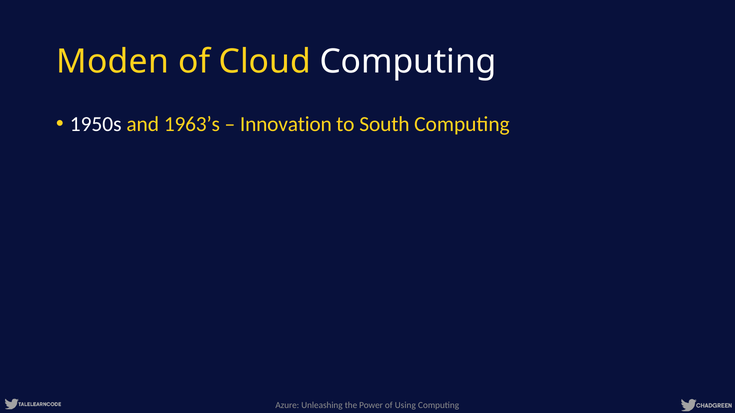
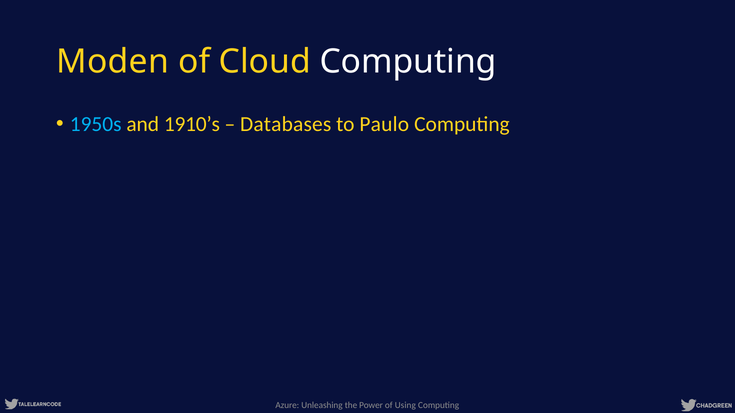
1950s colour: white -> light blue (96, 124)
1963’s: 1963’s -> 1910’s (192, 124)
Innovation: Innovation -> Databases (286, 124)
South: South -> Paulo (384, 124)
